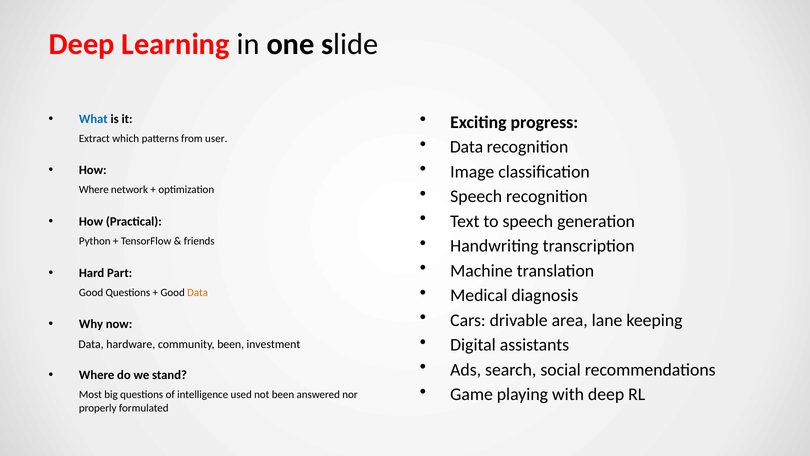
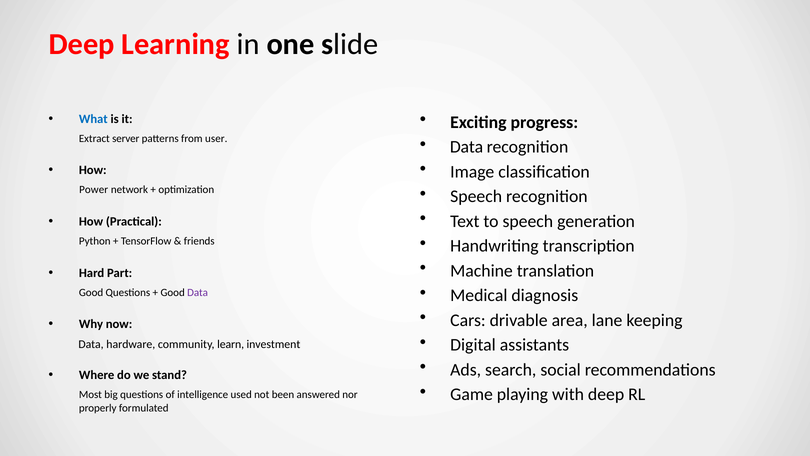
which: which -> server (126, 138)
Where: Where -> Power (94, 190)
Data colour: orange -> purple (198, 292)
community been: been -> learn (231, 344)
